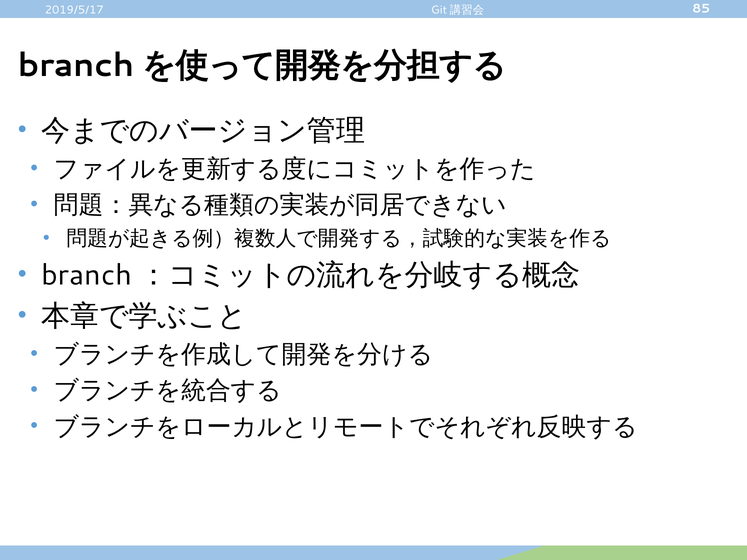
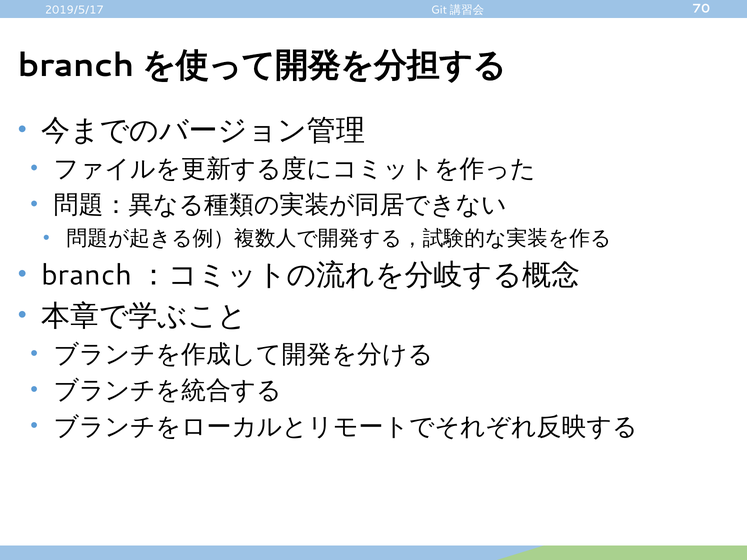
85: 85 -> 70 (701, 9)
